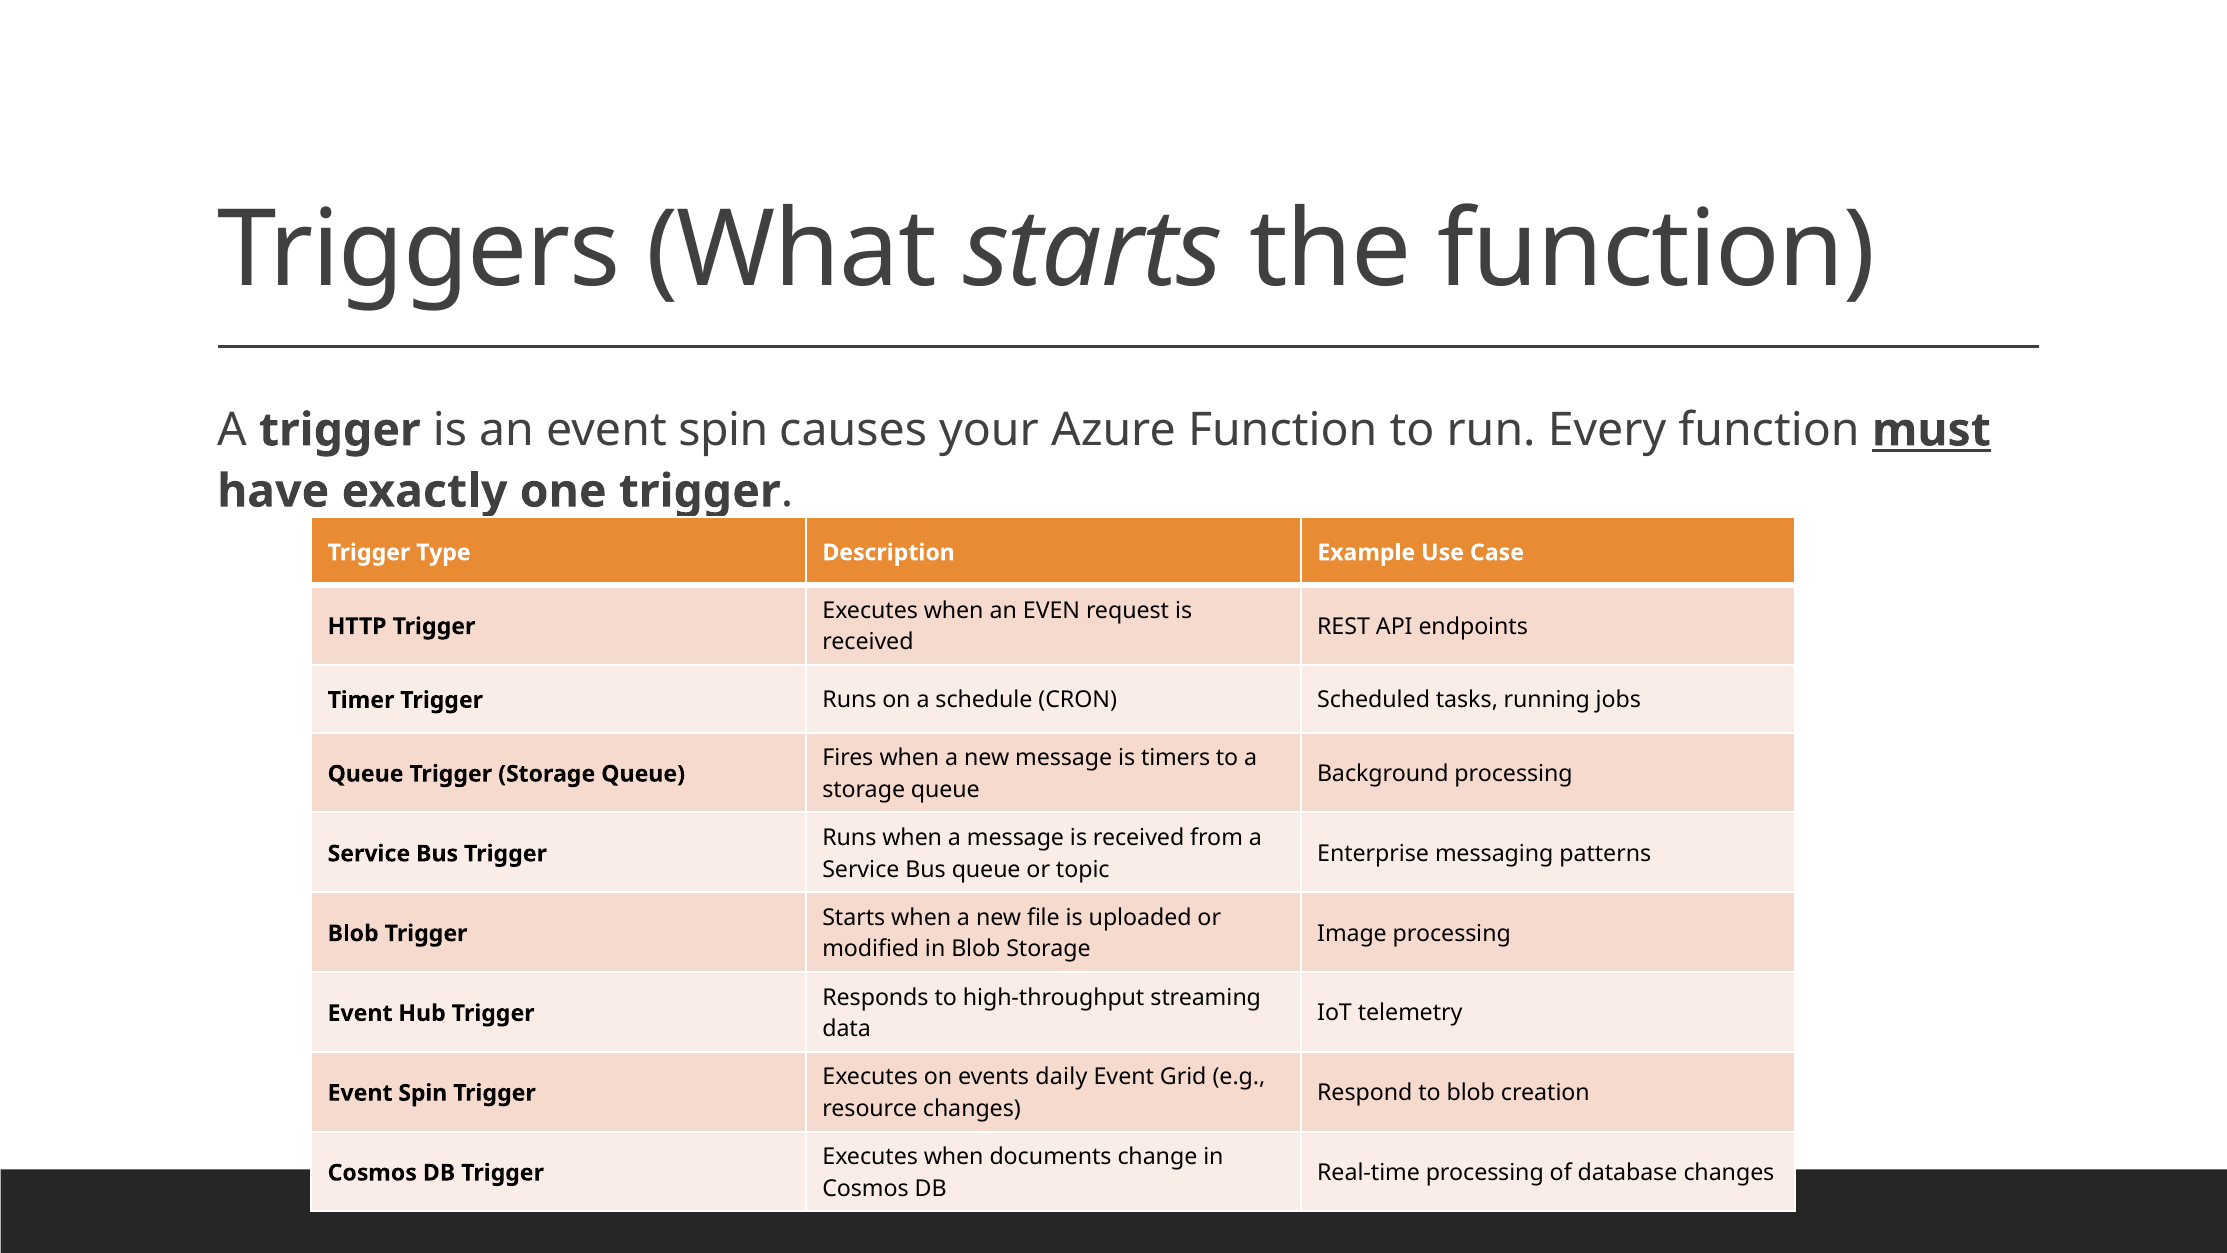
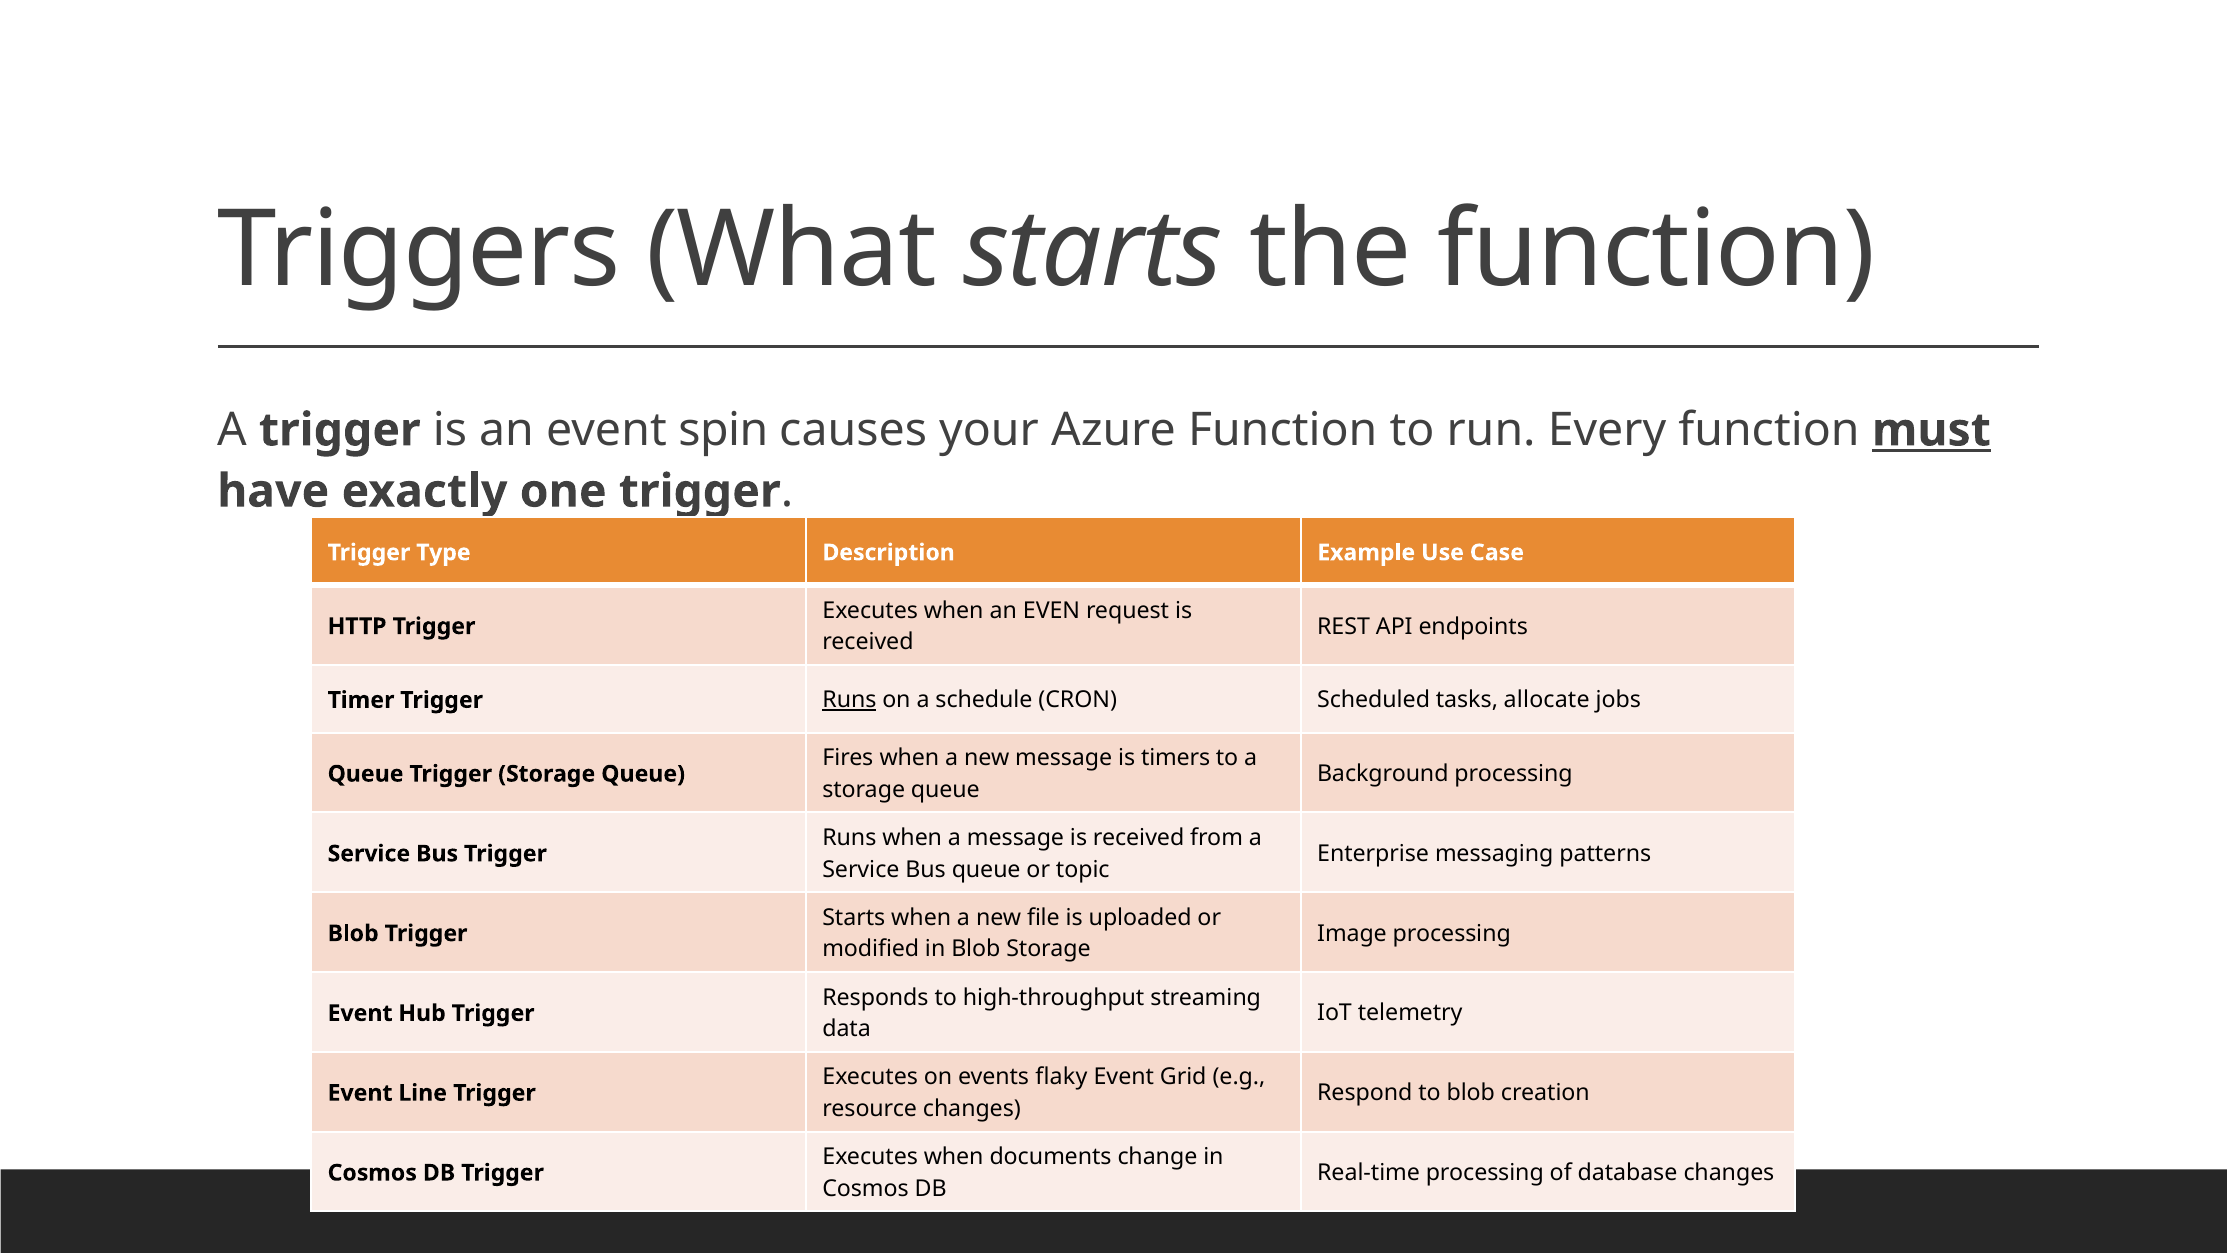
Runs underline: none -> present (849, 700)
running: running -> allocate (1547, 700)
daily: daily -> flaky (1061, 1077)
Spin: Spin -> Line (423, 1093)
